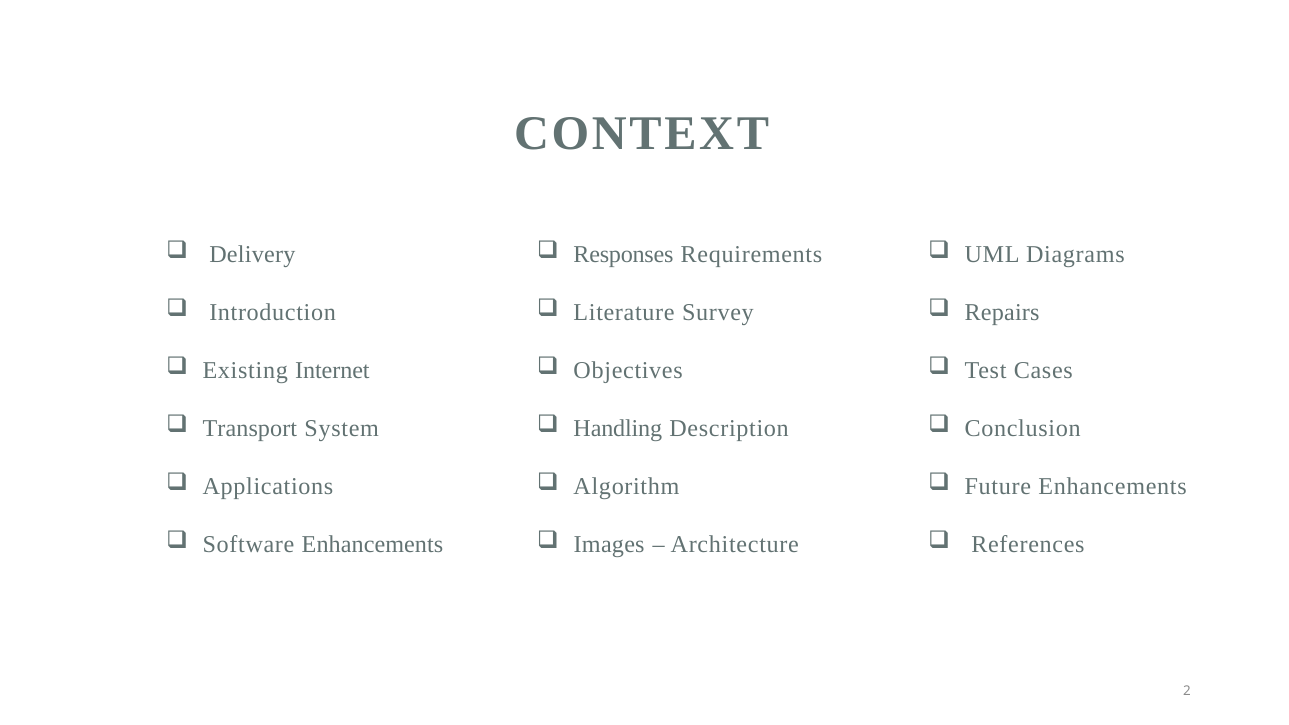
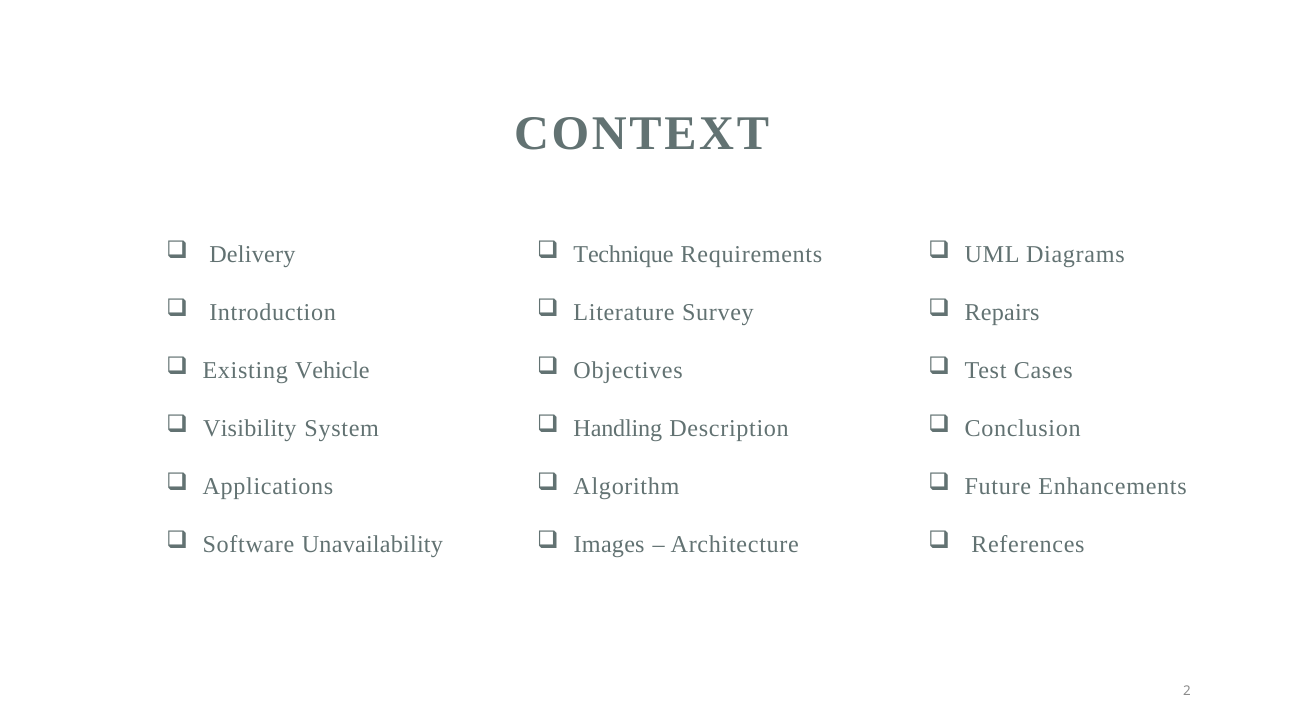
Responses: Responses -> Technique (623, 255)
Internet: Internet -> Vehicle (332, 371)
Transport: Transport -> Visibility (250, 429)
Software Enhancements: Enhancements -> Unavailability (372, 545)
